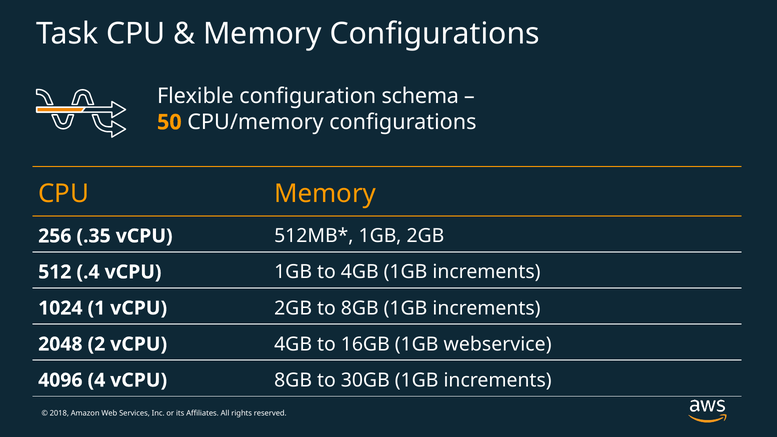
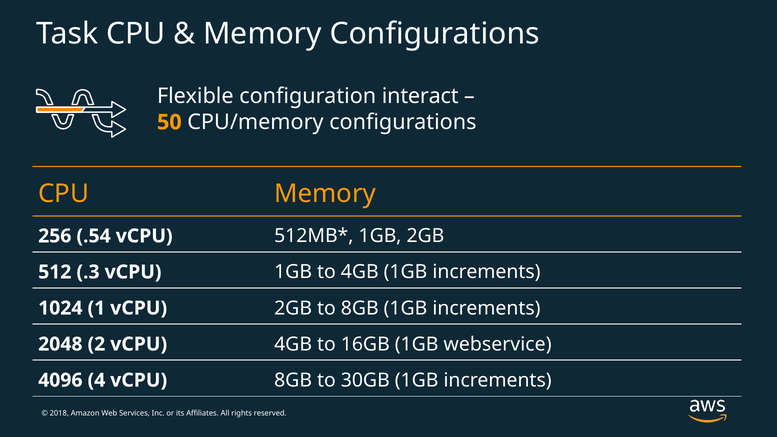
schema: schema -> interact (420, 96)
.35: .35 -> .54 (94, 236)
.4: .4 -> .3 (88, 272)
